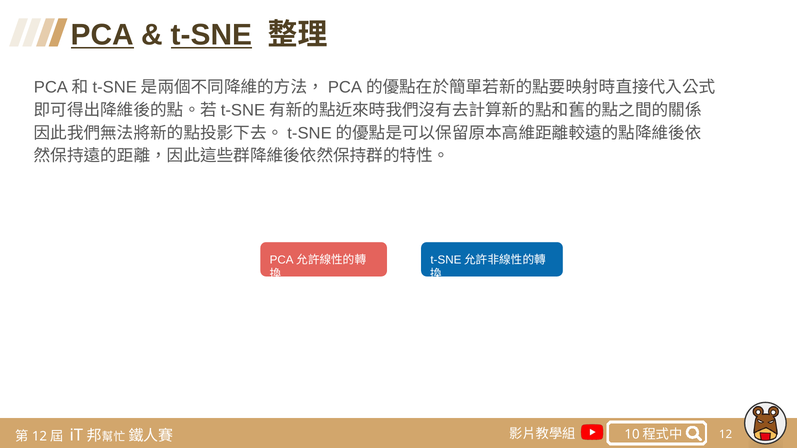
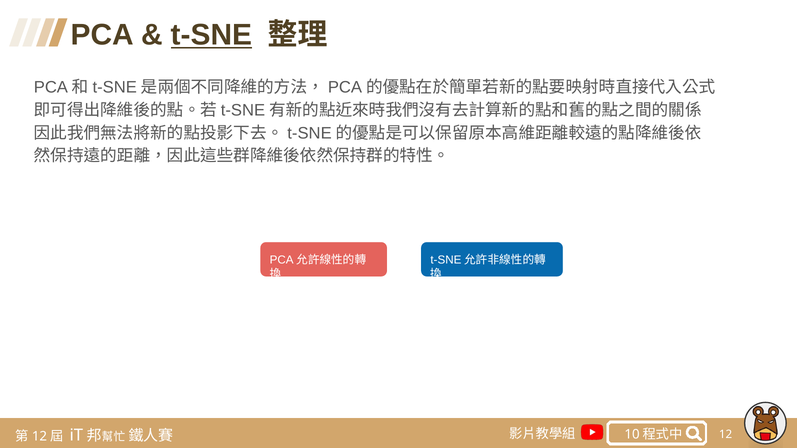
PCA underline: present -> none (102, 35)
